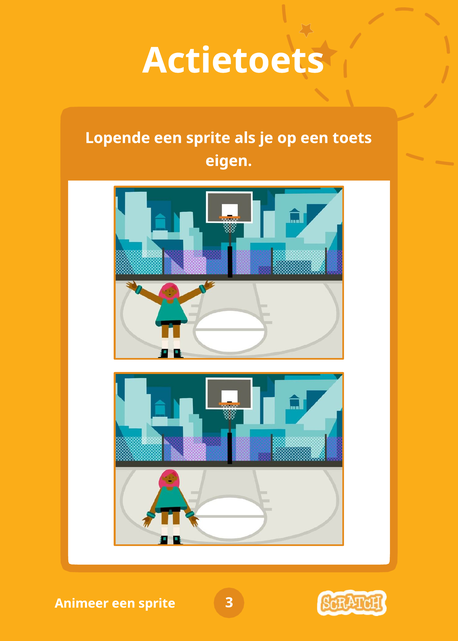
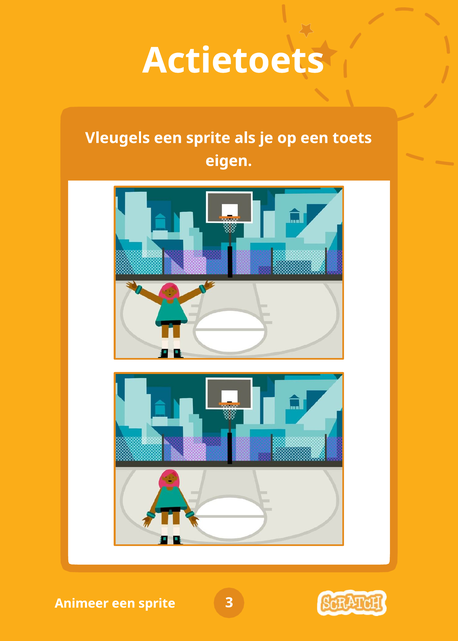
Lopende: Lopende -> Vleugels (118, 138)
